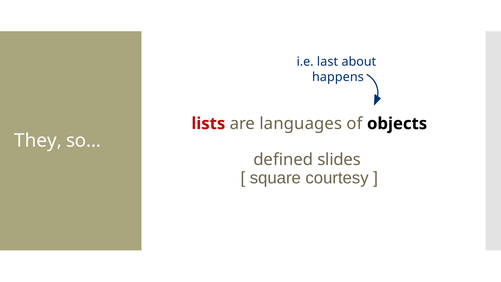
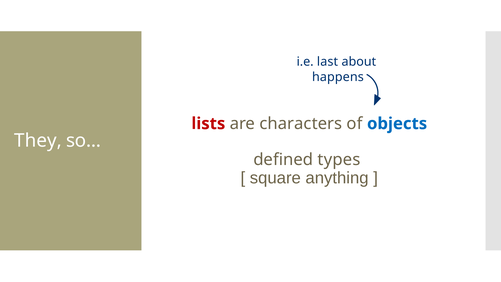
languages: languages -> characters (301, 124)
objects colour: black -> blue (397, 124)
slides: slides -> types (339, 160)
courtesy: courtesy -> anything (337, 178)
